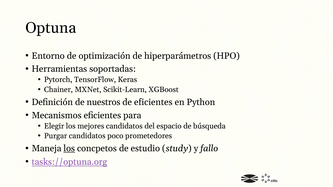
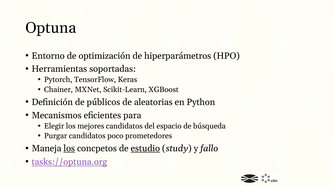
nuestros: nuestros -> públicos (103, 102)
de eficientes: eficientes -> aleatorias (153, 102)
estudio underline: none -> present (145, 149)
